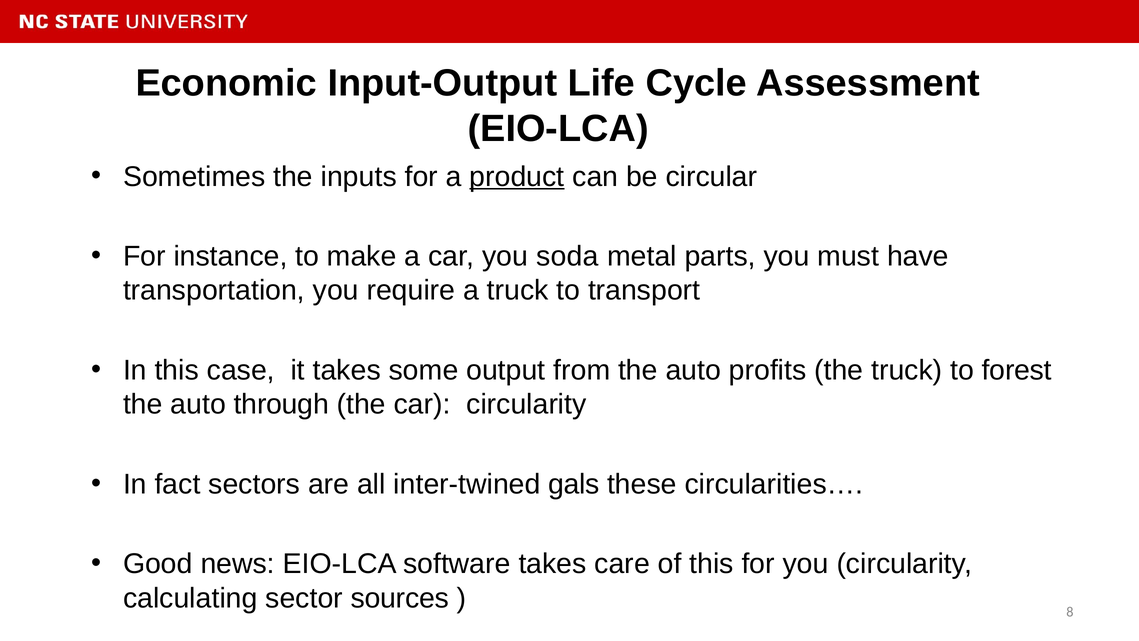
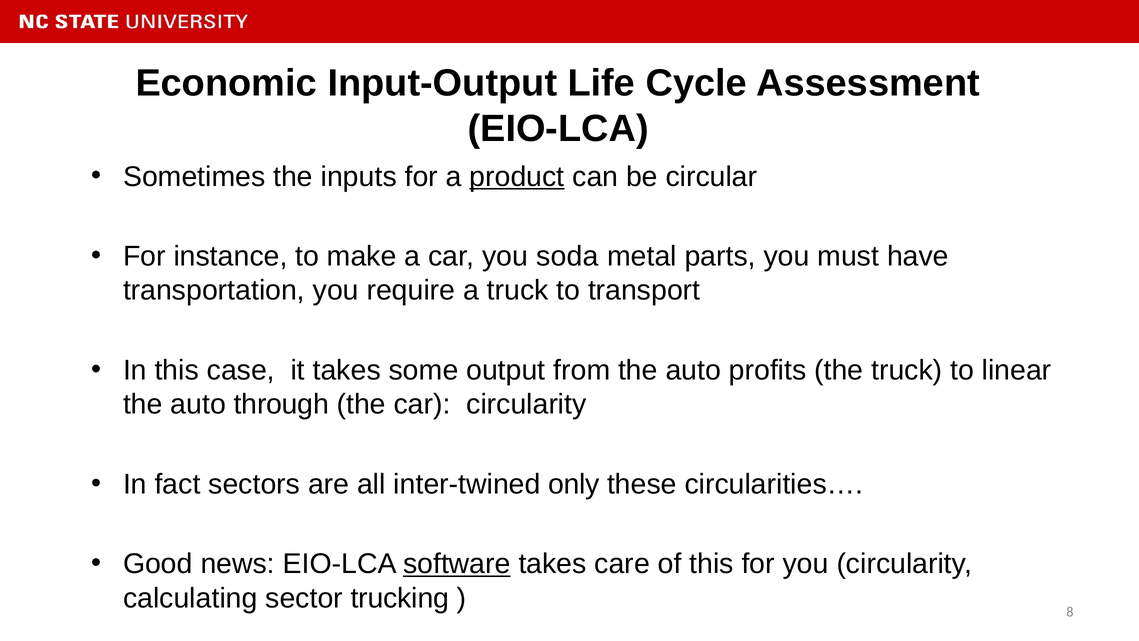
forest: forest -> linear (1017, 370)
gals: gals -> only (574, 484)
software underline: none -> present (457, 564)
sources: sources -> trucking (400, 598)
